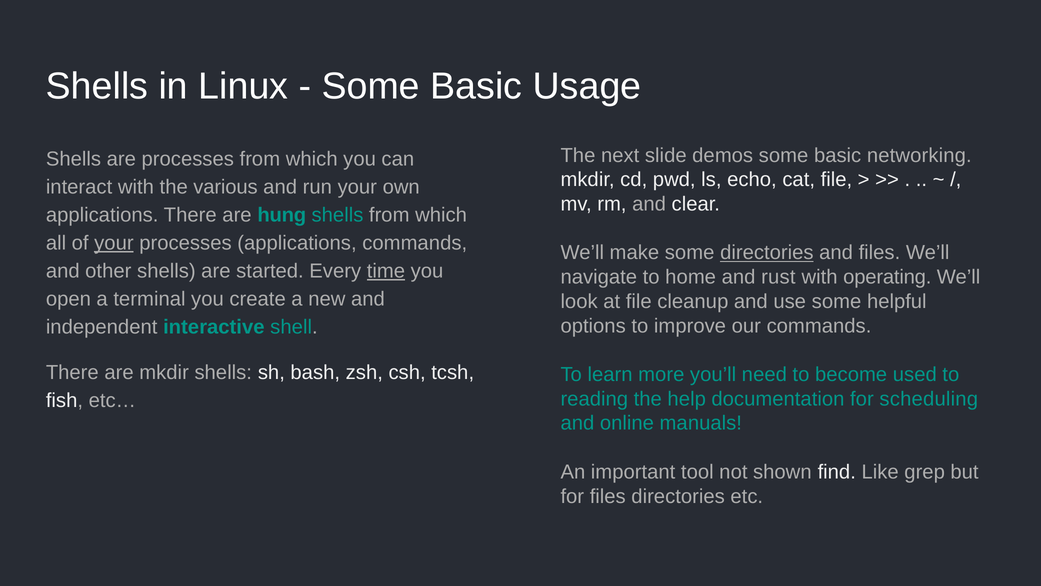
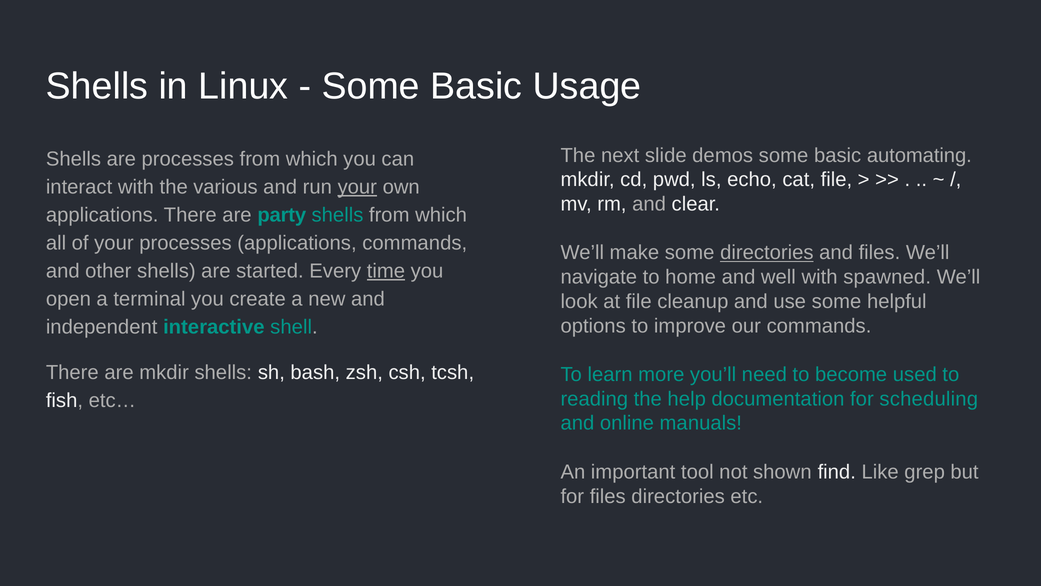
networking: networking -> automating (919, 155)
your underline: none -> present (357, 187)
hung: hung -> party (282, 215)
your underline: present -> none (114, 243)
rust: rust -> well (778, 277)
operating: operating -> spawned (887, 277)
